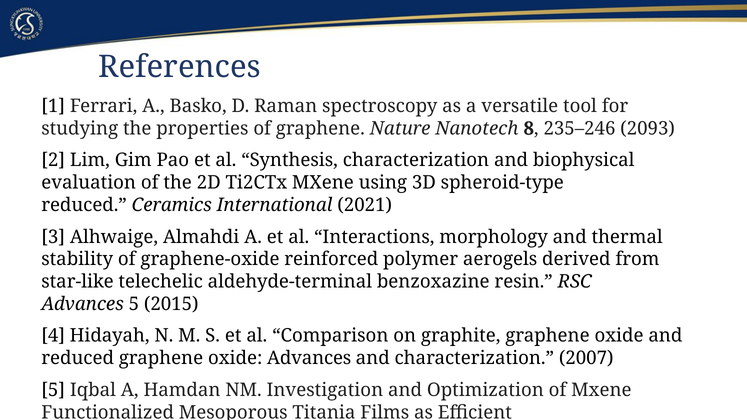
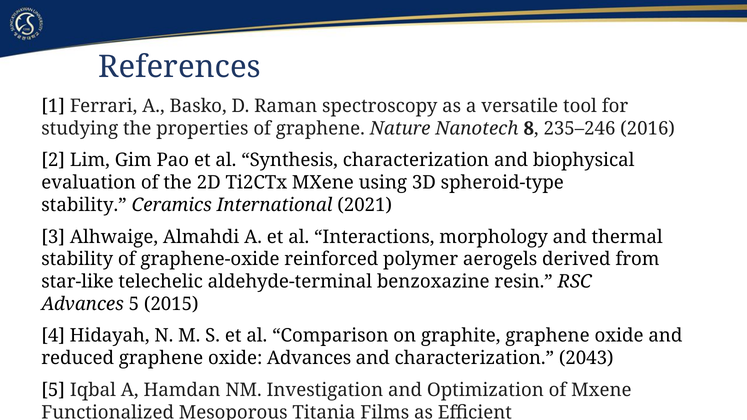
2093: 2093 -> 2016 (648, 129)
reduced: reduced -> stability (84, 205)
2007: 2007 -> 2043 (586, 358)
